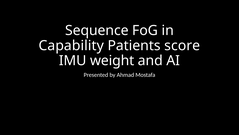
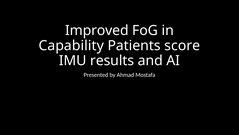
Sequence: Sequence -> Improved (97, 30)
weight: weight -> results (112, 60)
